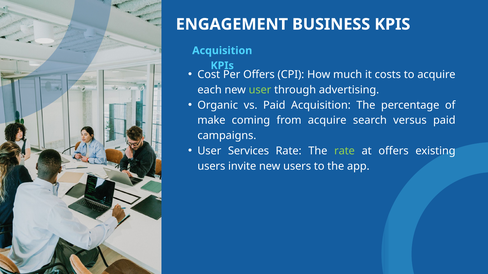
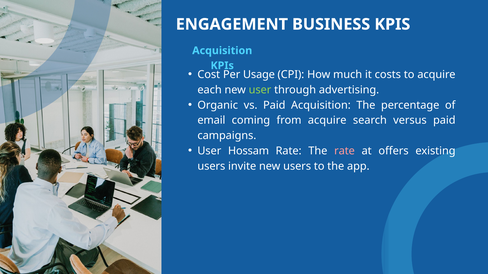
Per Offers: Offers -> Usage (259, 75)
make: make -> email (211, 121)
Services: Services -> Hossam (249, 151)
rate colour: light green -> pink (345, 151)
